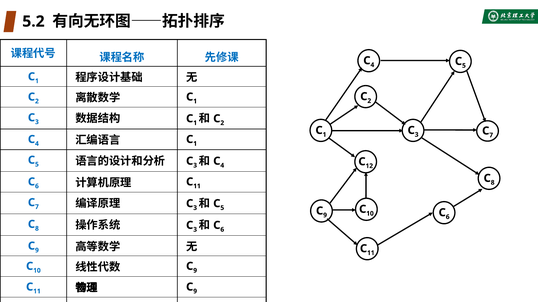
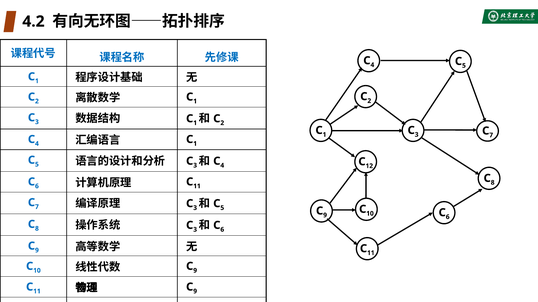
5.2: 5.2 -> 4.2 (33, 21)
